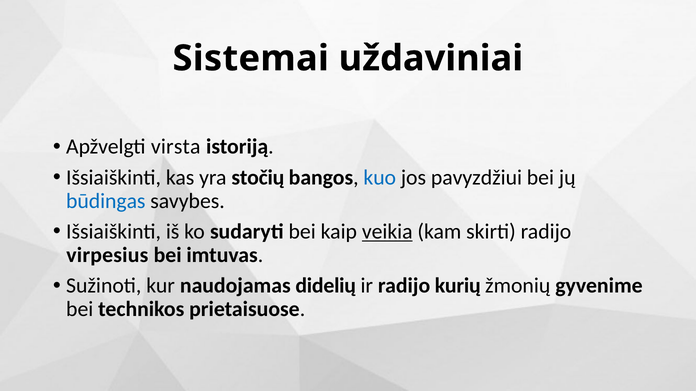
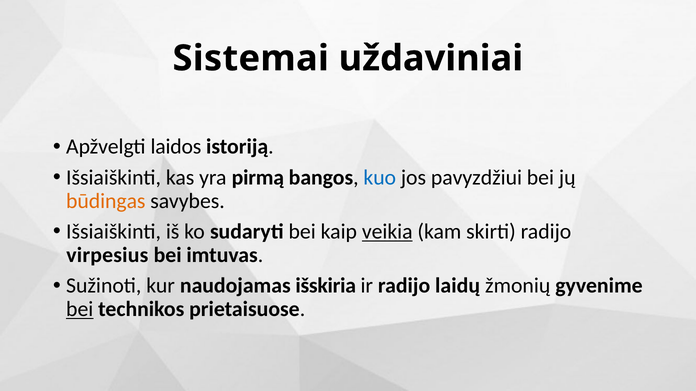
virsta: virsta -> laidos (176, 147)
stočių: stočių -> pirmą (258, 178)
būdingas colour: blue -> orange (106, 201)
didelių: didelių -> išskiria (326, 286)
kurių: kurių -> laidų (458, 286)
bei underline: none -> present (80, 310)
